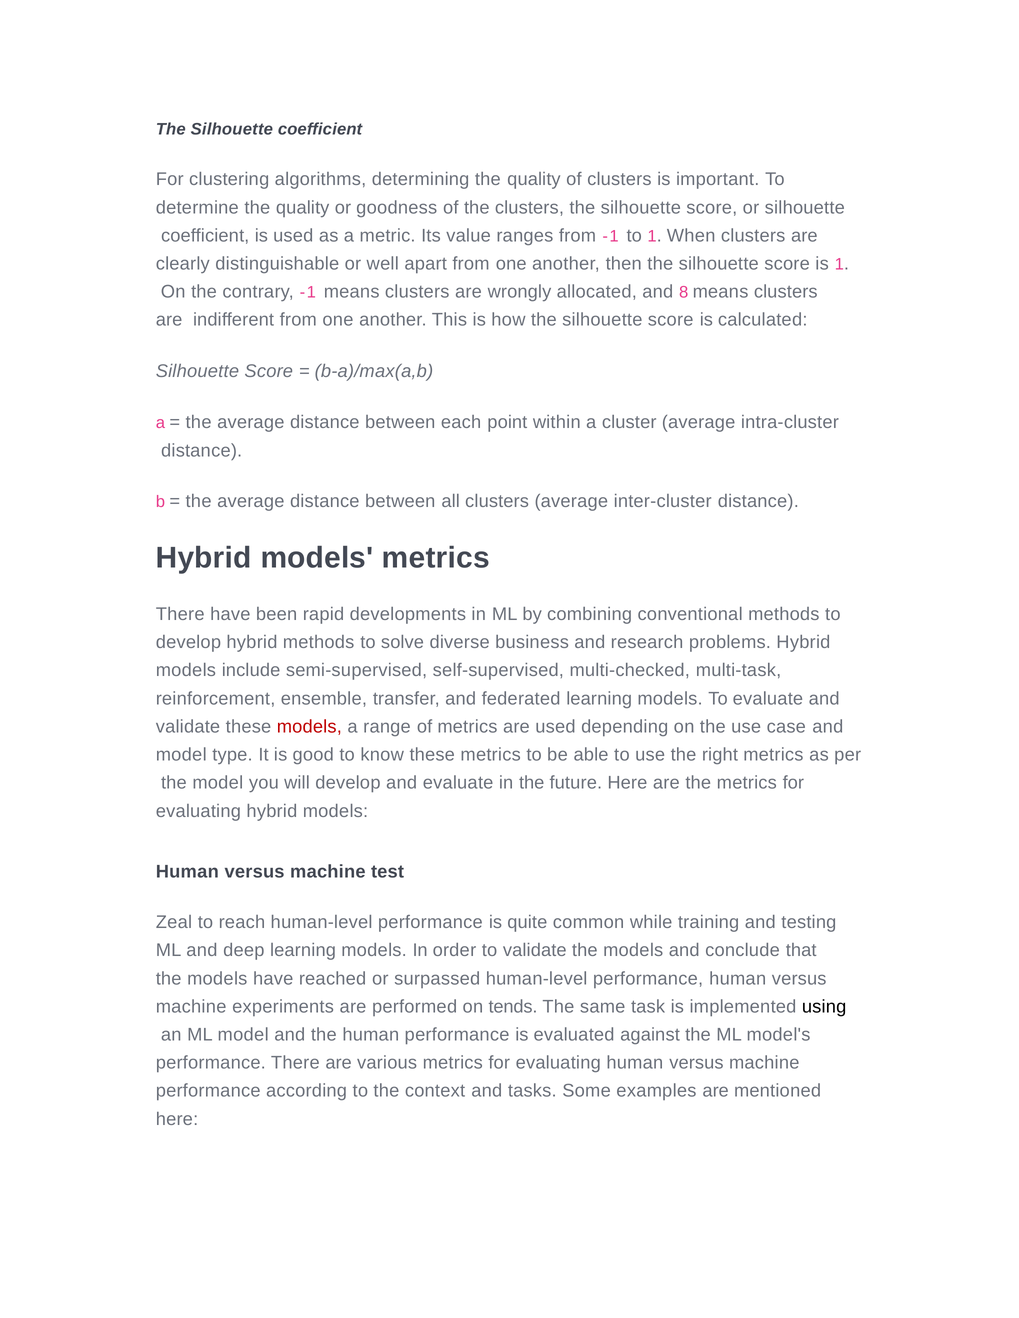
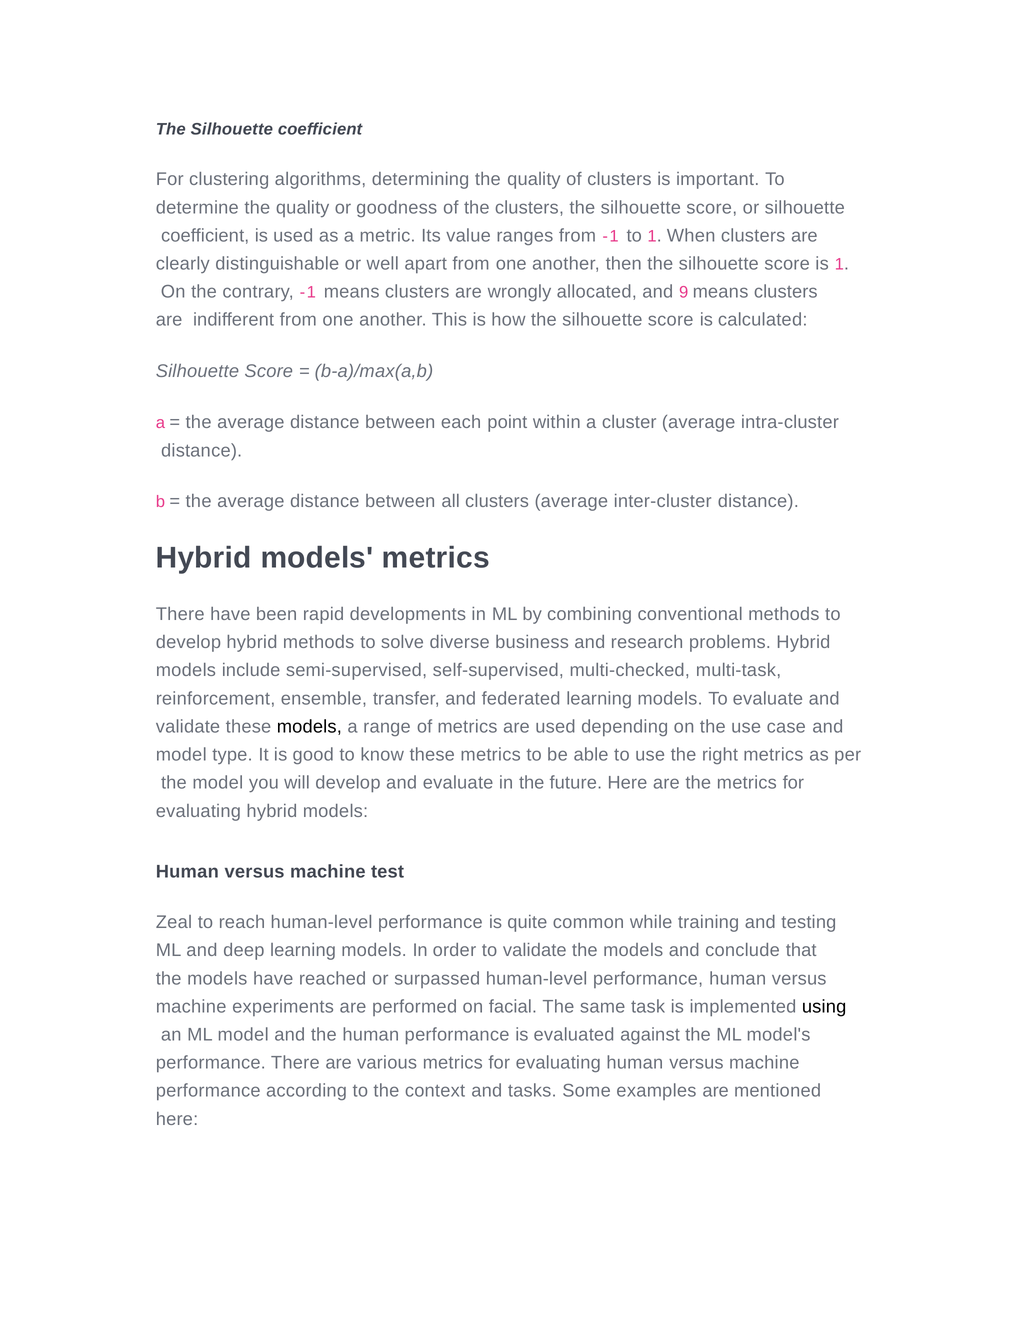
8: 8 -> 9 (684, 293)
models colour: red -> black (309, 727)
tends: tends -> facial (513, 1007)
